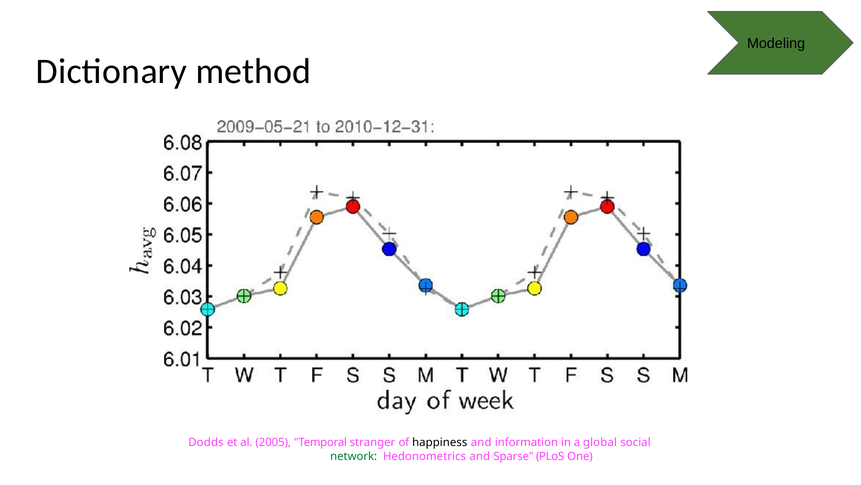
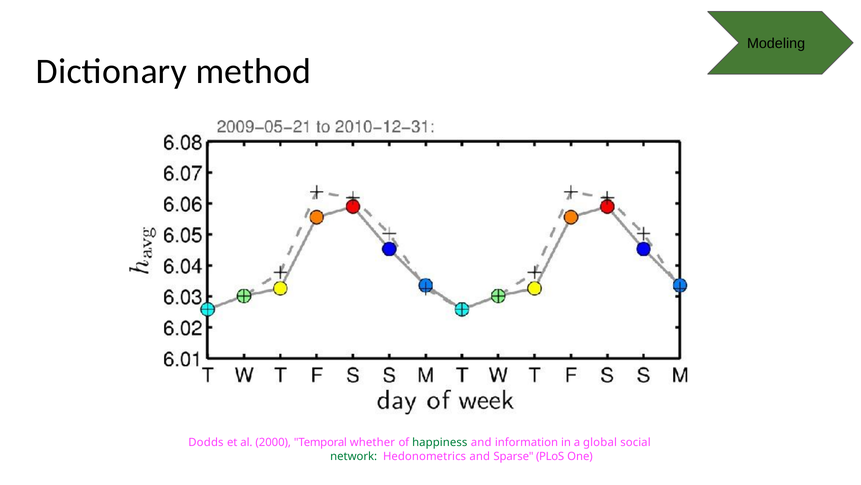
2005: 2005 -> 2000 (273, 442)
stranger: stranger -> whether (372, 442)
happiness colour: black -> green (440, 442)
